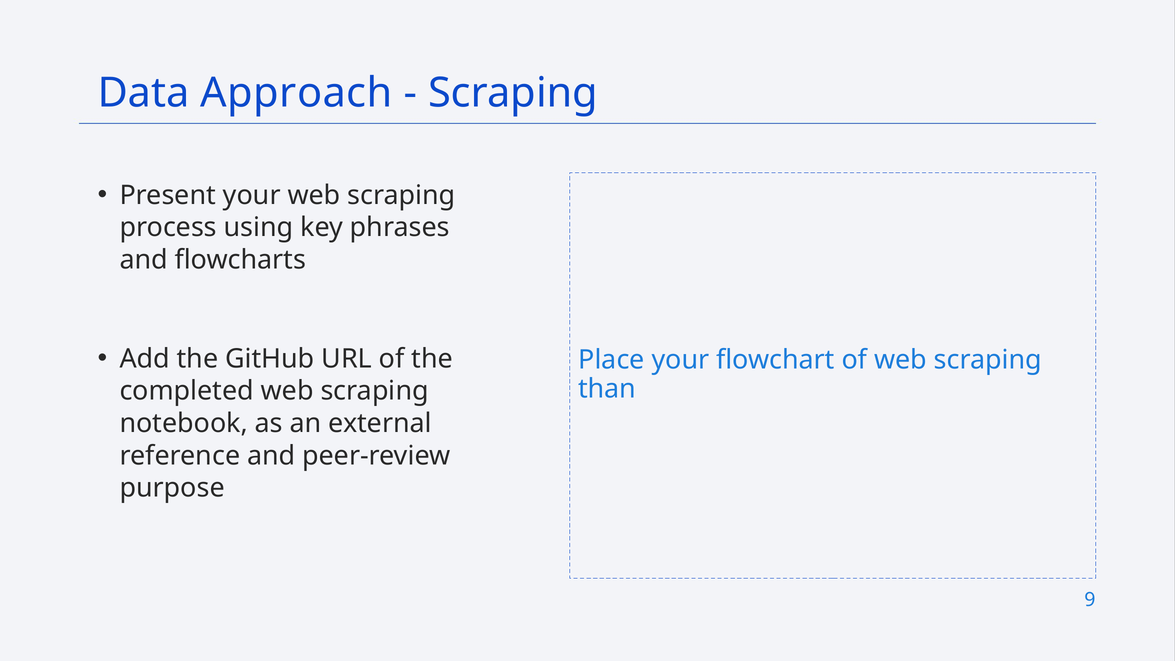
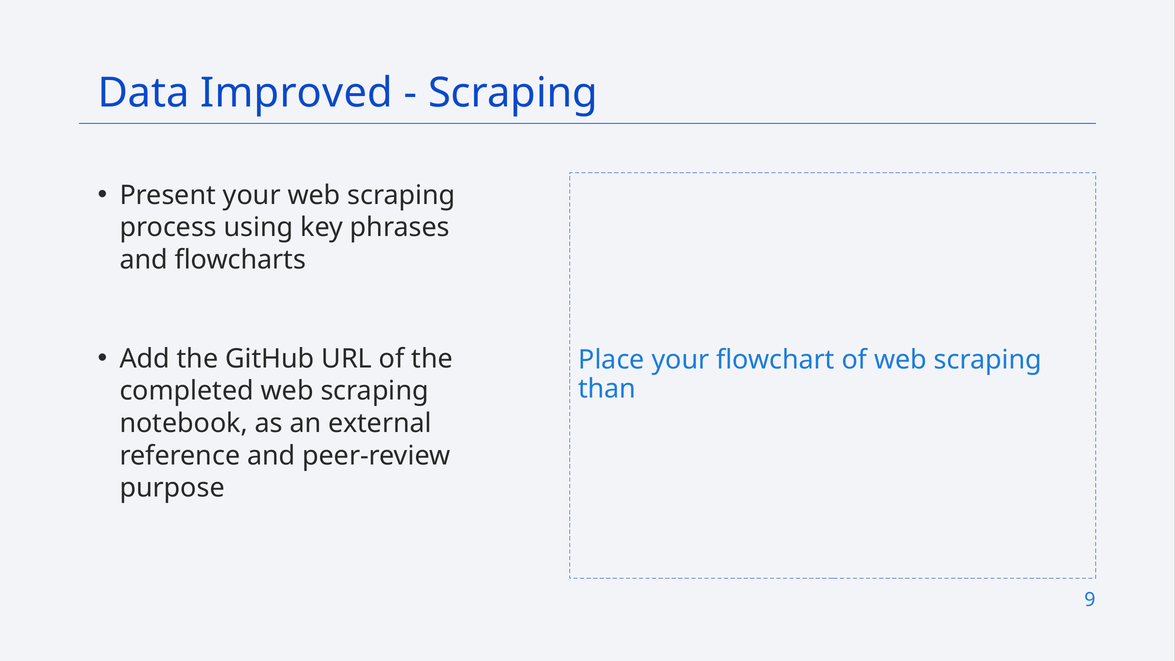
Approach: Approach -> Improved (297, 93)
